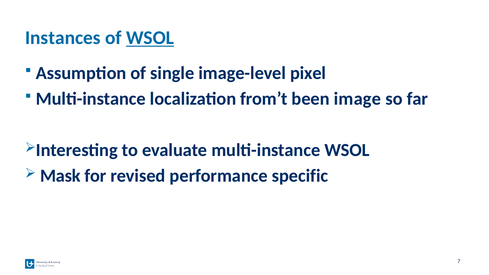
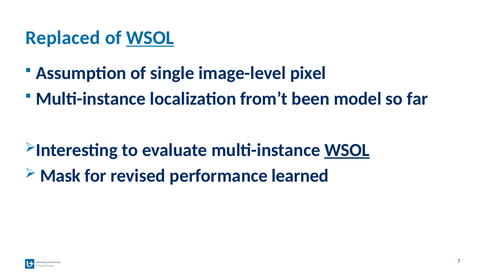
Instances: Instances -> Replaced (63, 38)
image: image -> model (358, 99)
WSOL underline: none -> present (347, 150)
specific: specific -> learned (300, 176)
